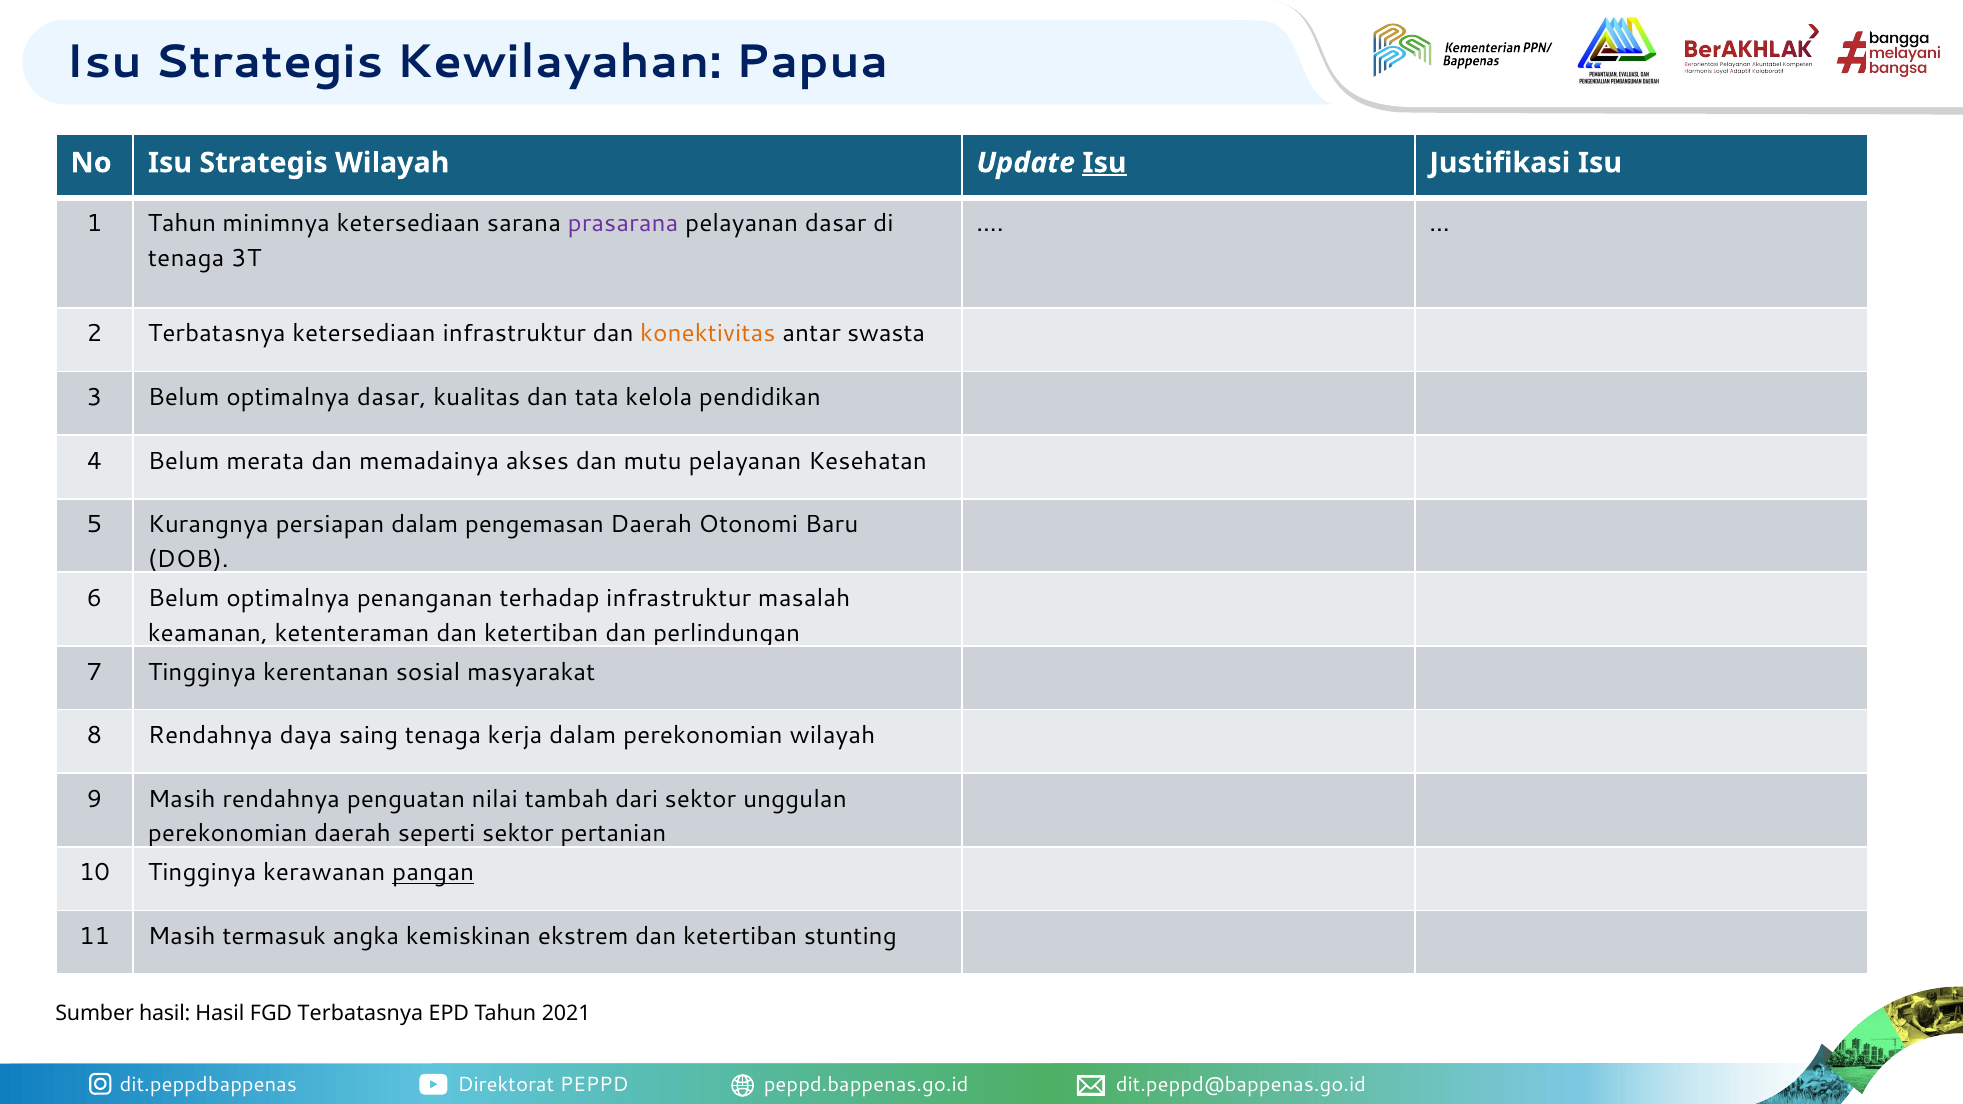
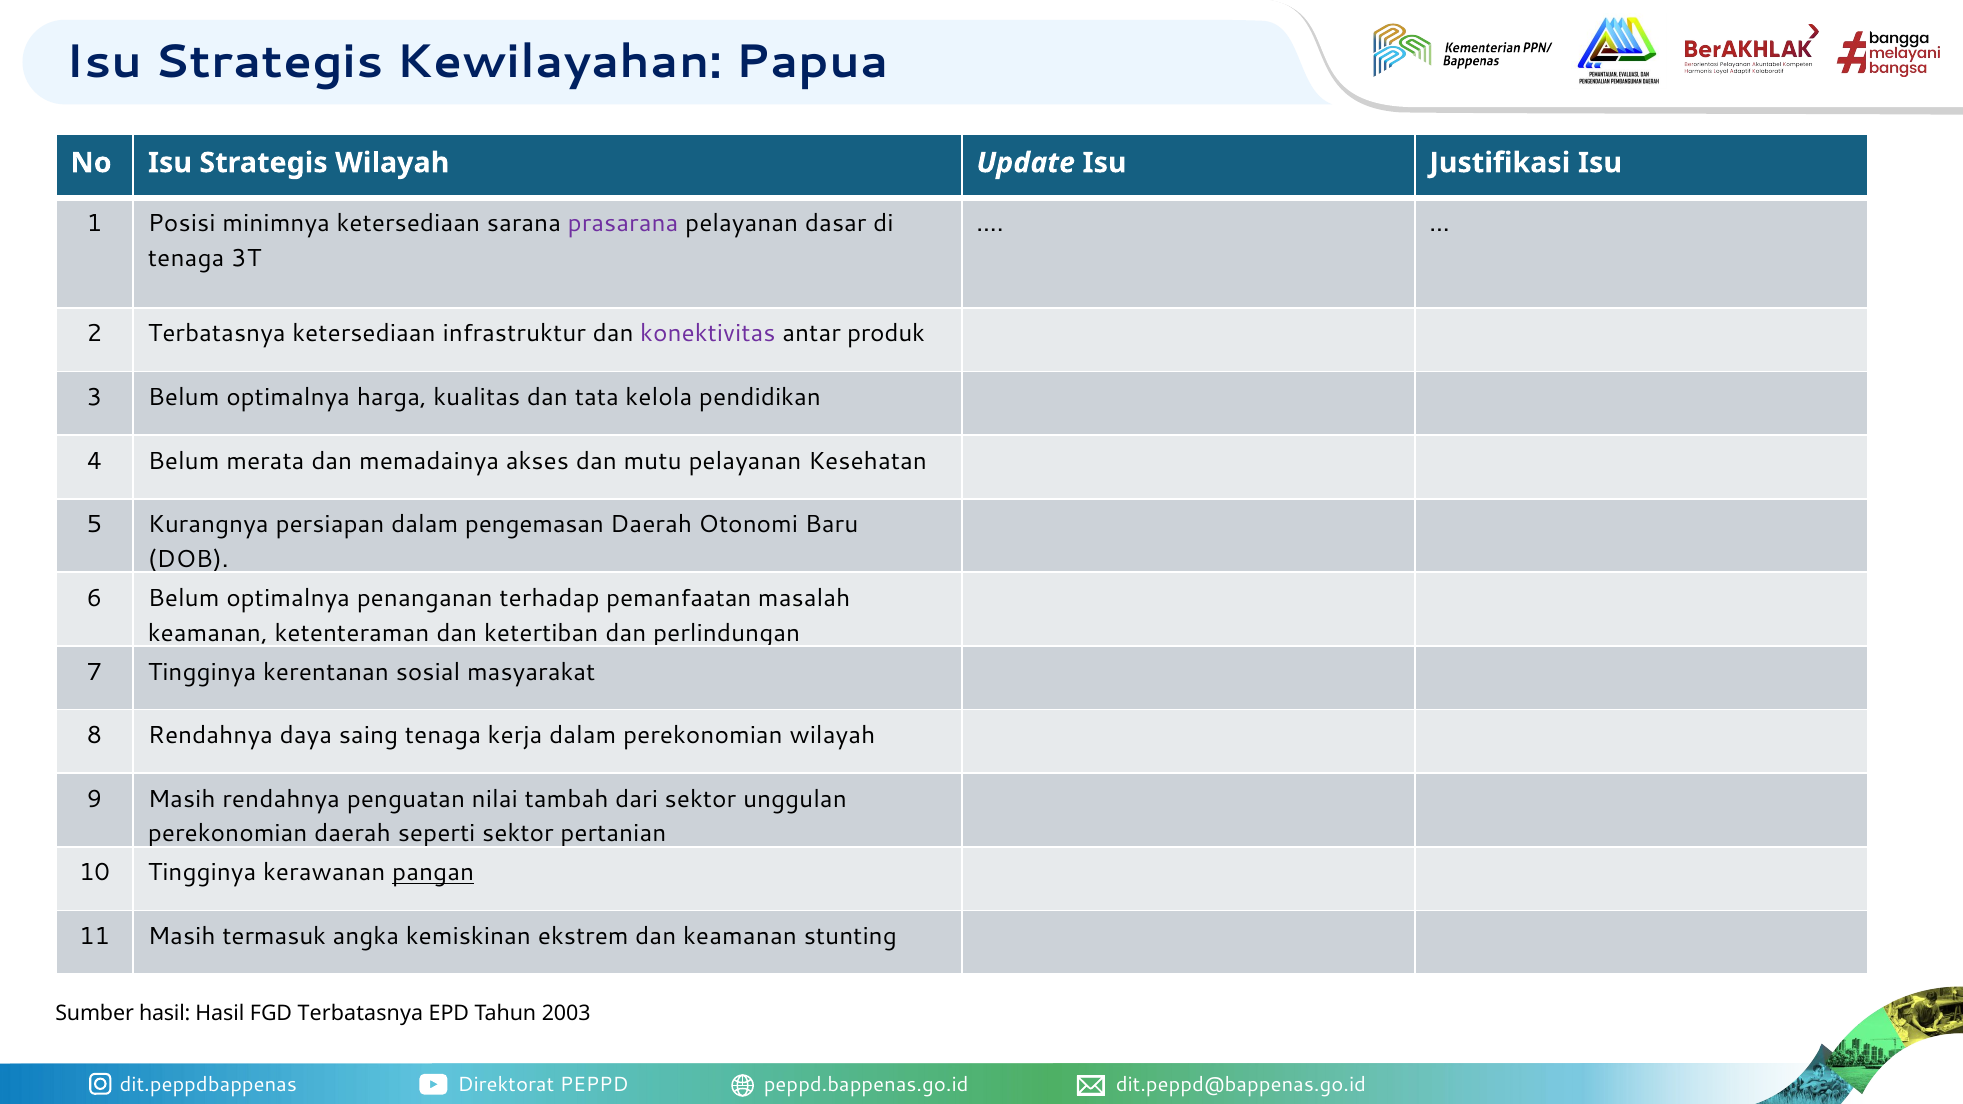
Isu underline: present -> none (1105, 163)
1 Tahun: Tahun -> Posisi (182, 224)
konektivitas colour: orange -> purple (708, 334)
swasta: swasta -> produk (886, 334)
optimalnya dasar: dasar -> harga (392, 397)
terhadap infrastruktur: infrastruktur -> pemanfaatan (679, 598)
ekstrem dan ketertiban: ketertiban -> keamanan (740, 937)
2021: 2021 -> 2003 (566, 1013)
